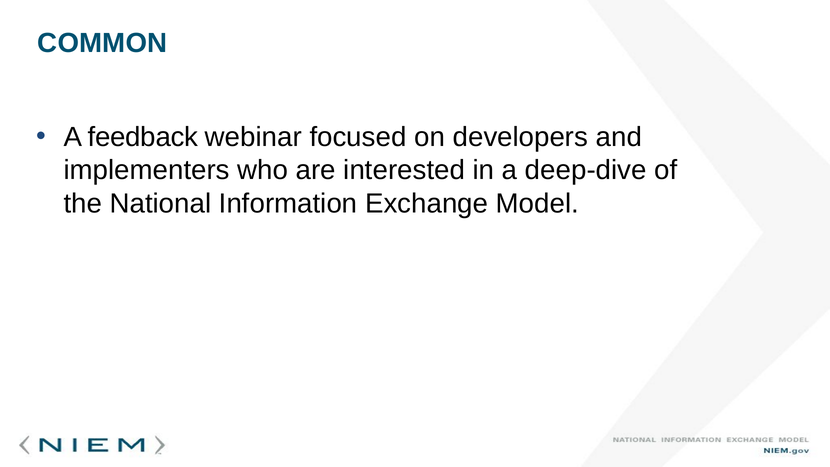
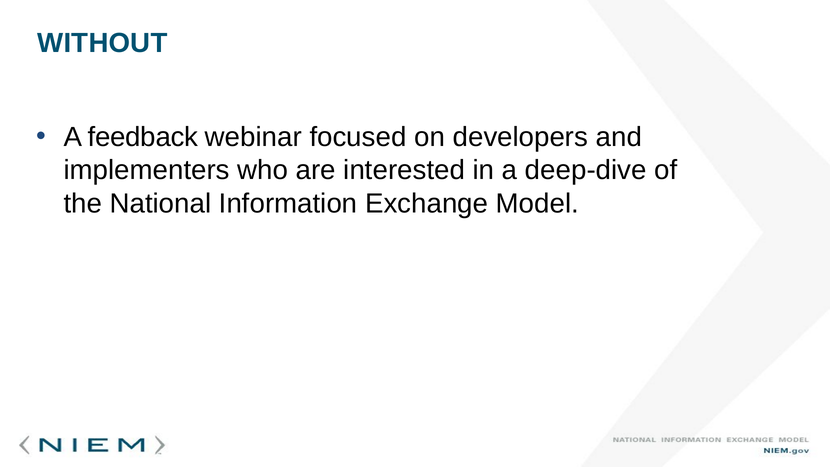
COMMON: COMMON -> WITHOUT (102, 43)
